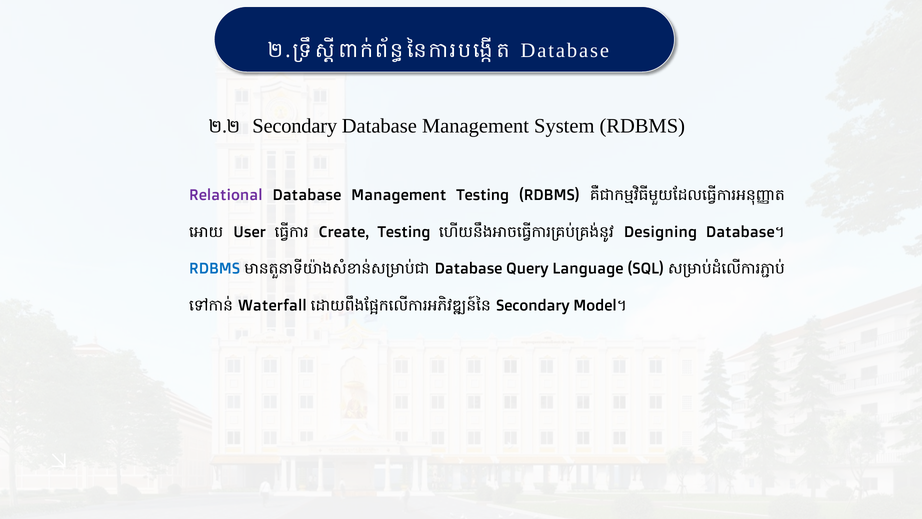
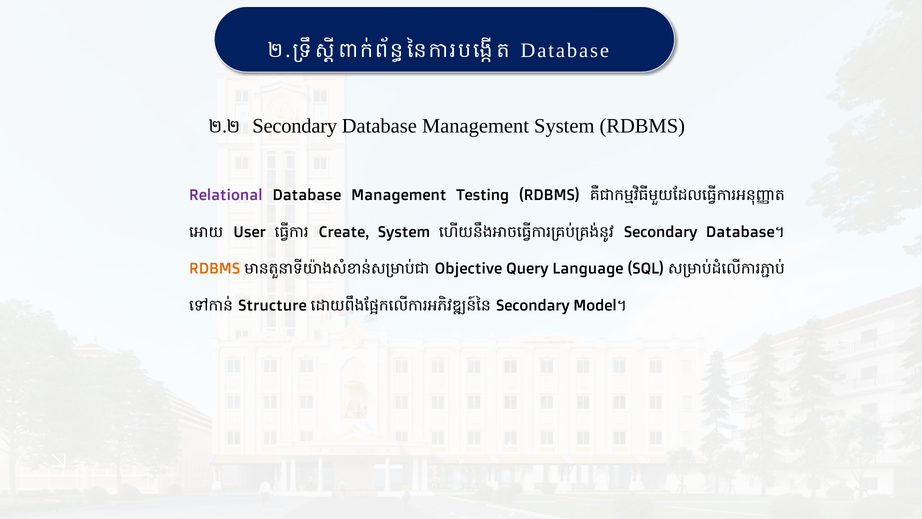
Create Testing: Testing -> System (404, 232)
Designing: Designing -> Secondary (661, 232)
RDBMS colour: blue -> orange (215, 269)
Database: Database -> Objective (468, 269)
Waterfall: Waterfall -> Structure (272, 306)
